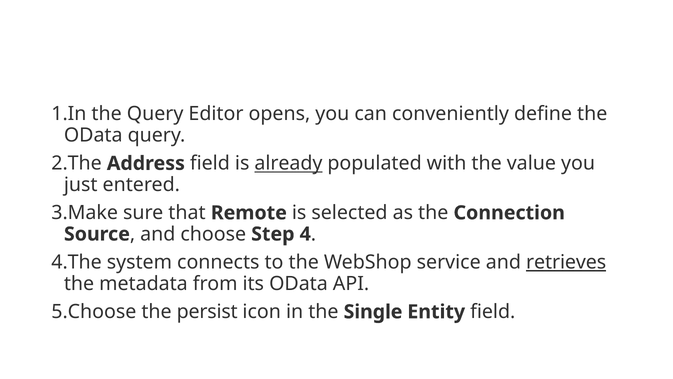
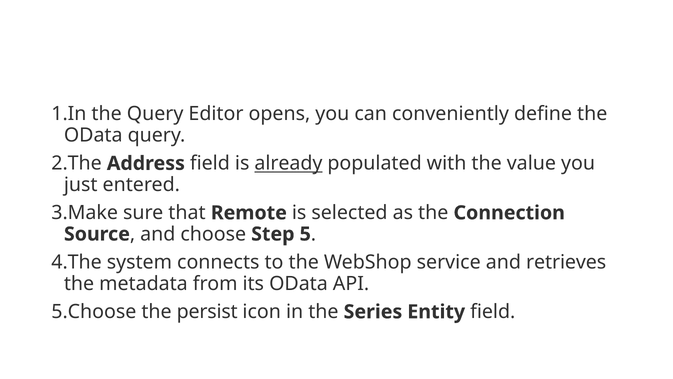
4: 4 -> 5 (305, 234)
retrieves underline: present -> none (566, 262)
Single: Single -> Series (373, 311)
